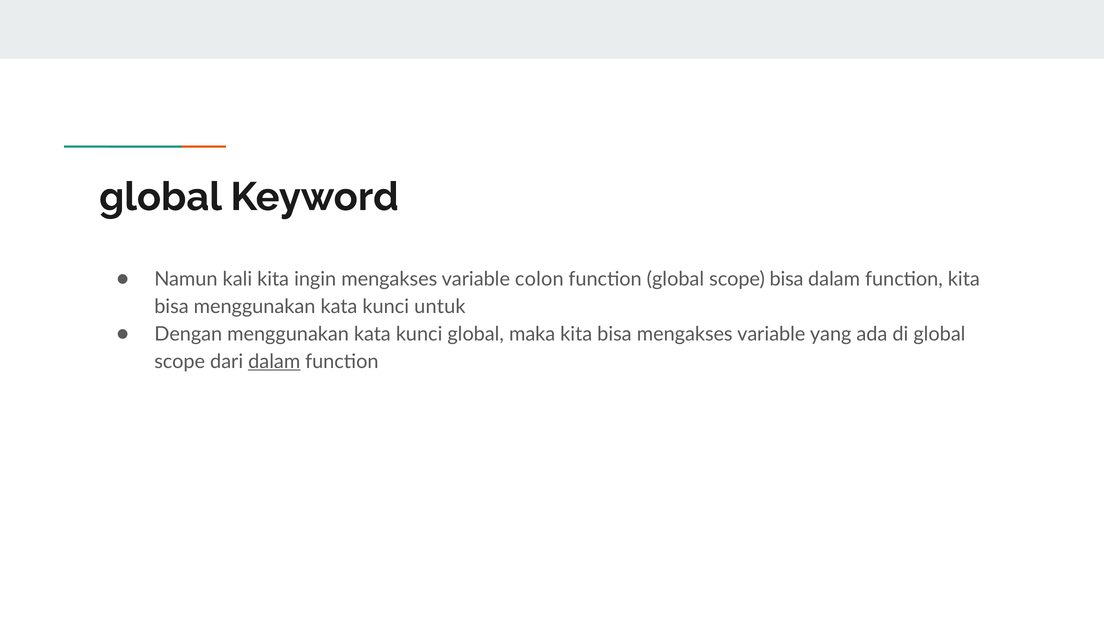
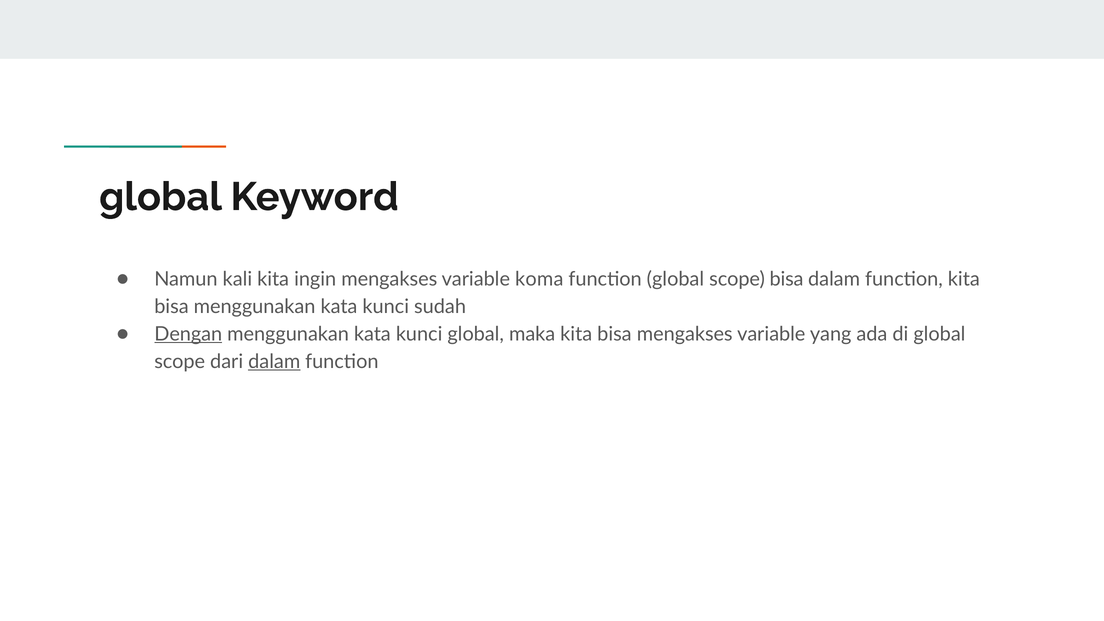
colon: colon -> koma (539, 279)
untuk: untuk -> sudah (440, 306)
Dengan underline: none -> present (188, 334)
